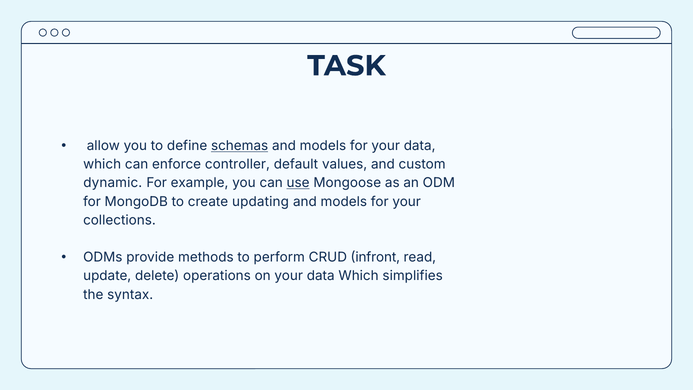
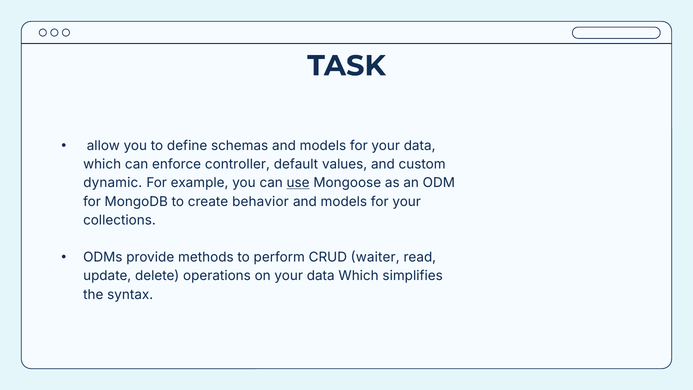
schemas underline: present -> none (240, 146)
updating: updating -> behavior (261, 202)
infront: infront -> waiter (375, 257)
